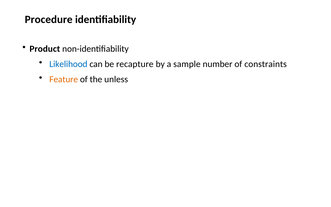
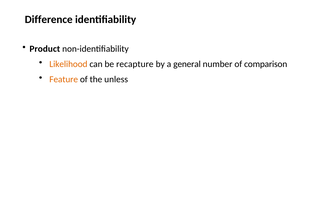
Procedure: Procedure -> Difference (49, 20)
Likelihood colour: blue -> orange (68, 64)
sample: sample -> general (187, 64)
constraints: constraints -> comparison (266, 64)
